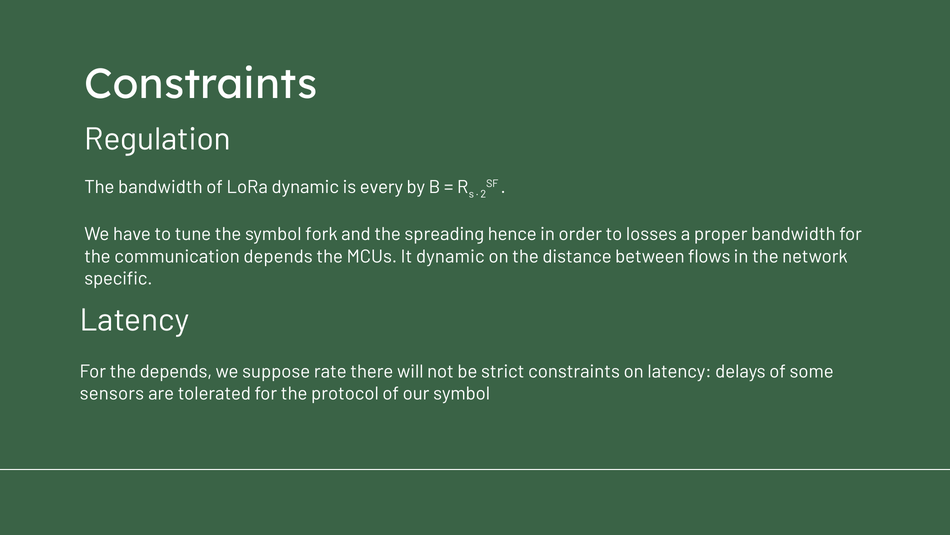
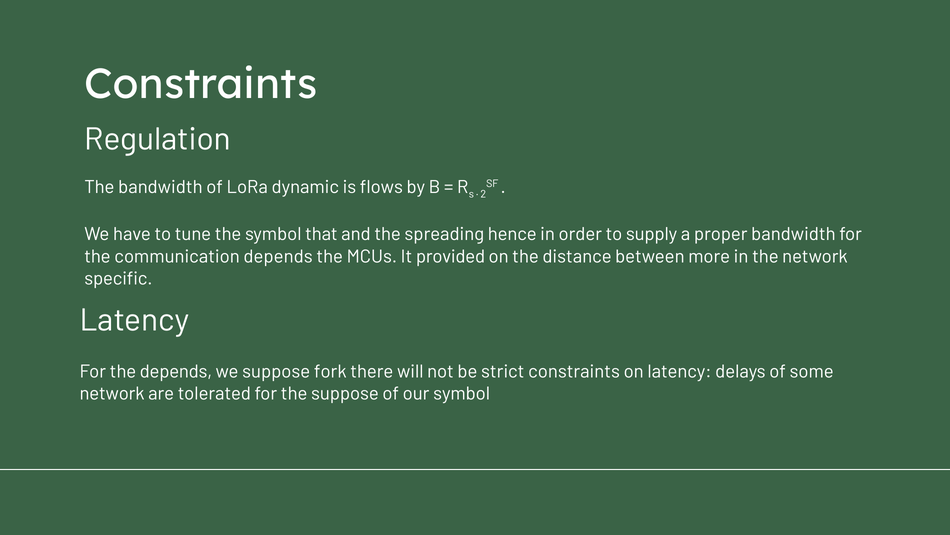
every: every -> flows (381, 187)
fork: fork -> that (321, 234)
losses: losses -> supply (652, 234)
It dynamic: dynamic -> provided (451, 256)
flows: flows -> more (709, 256)
rate: rate -> fork (330, 371)
sensors: sensors -> network (112, 393)
the protocol: protocol -> suppose (345, 393)
